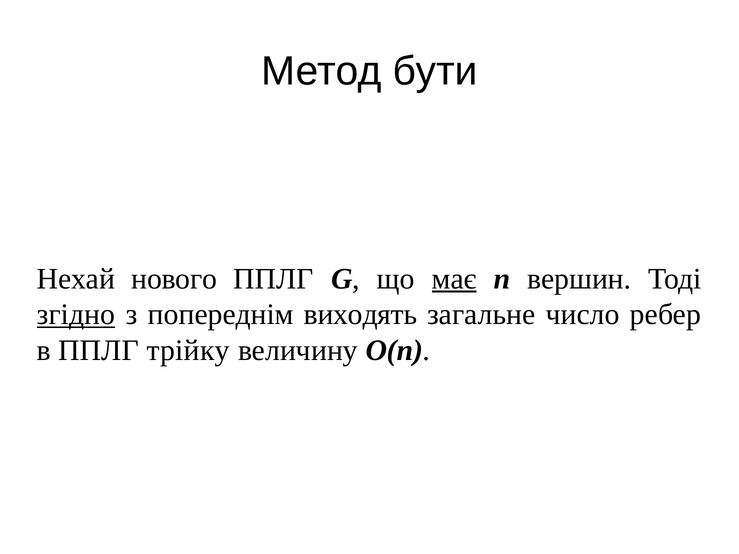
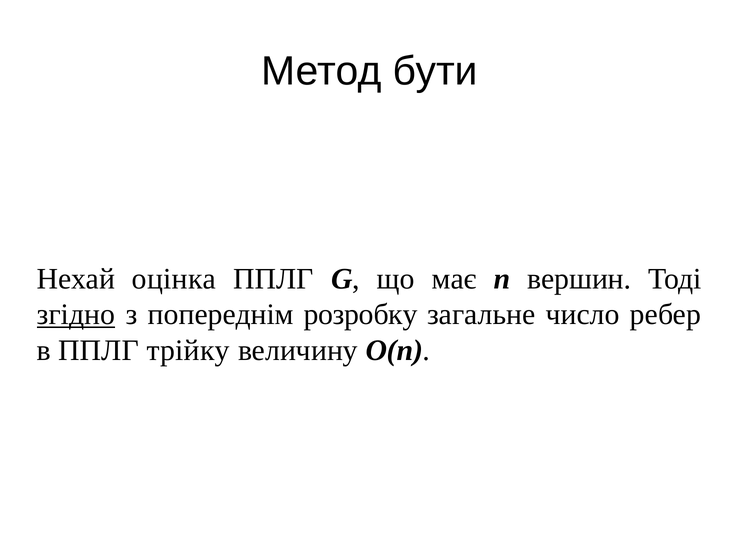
нового: нового -> оцінка (174, 279)
має underline: present -> none (454, 279)
виходять: виходять -> розробку (361, 315)
